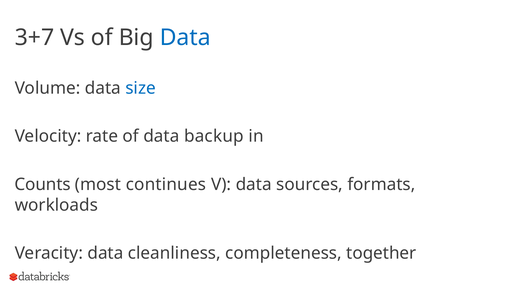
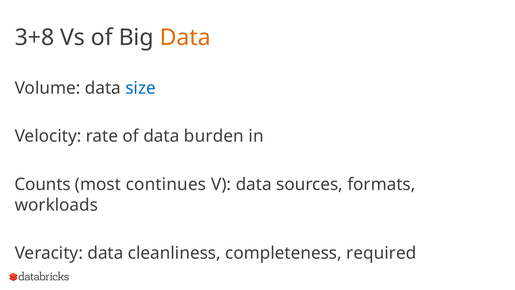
3+7: 3+7 -> 3+8 (34, 37)
Data colour: blue -> orange (185, 37)
backup: backup -> burden (214, 136)
together: together -> required (381, 253)
